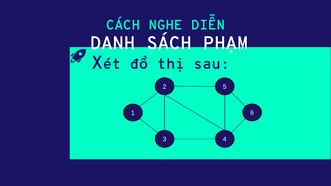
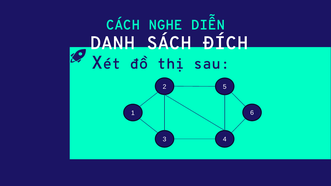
PHẠM: PHẠM -> ĐÍCH (226, 43)
